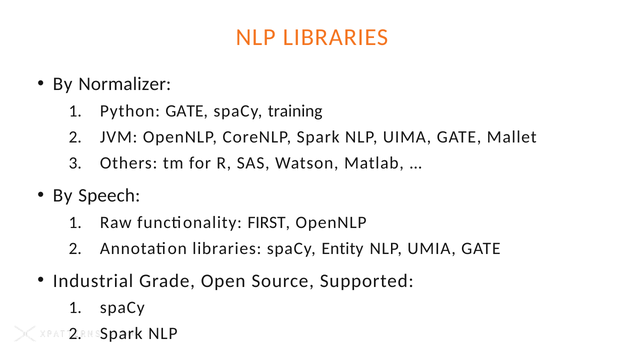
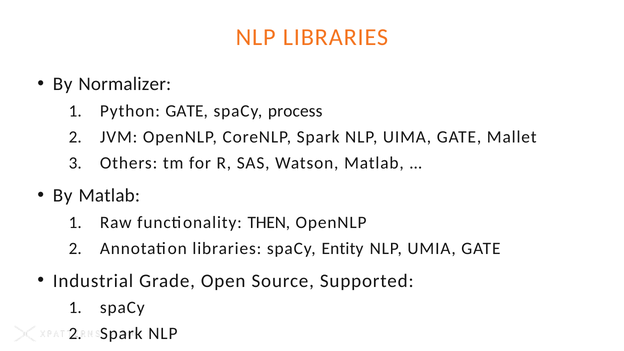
training: training -> process (295, 111)
By Speech: Speech -> Matlab (109, 195)
FIRST: FIRST -> THEN (269, 222)
